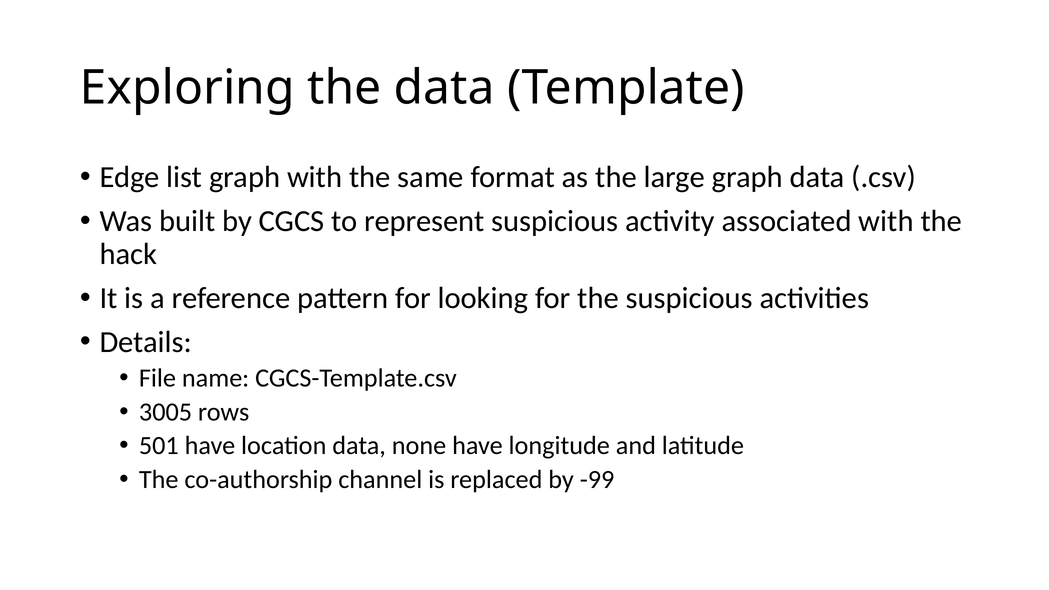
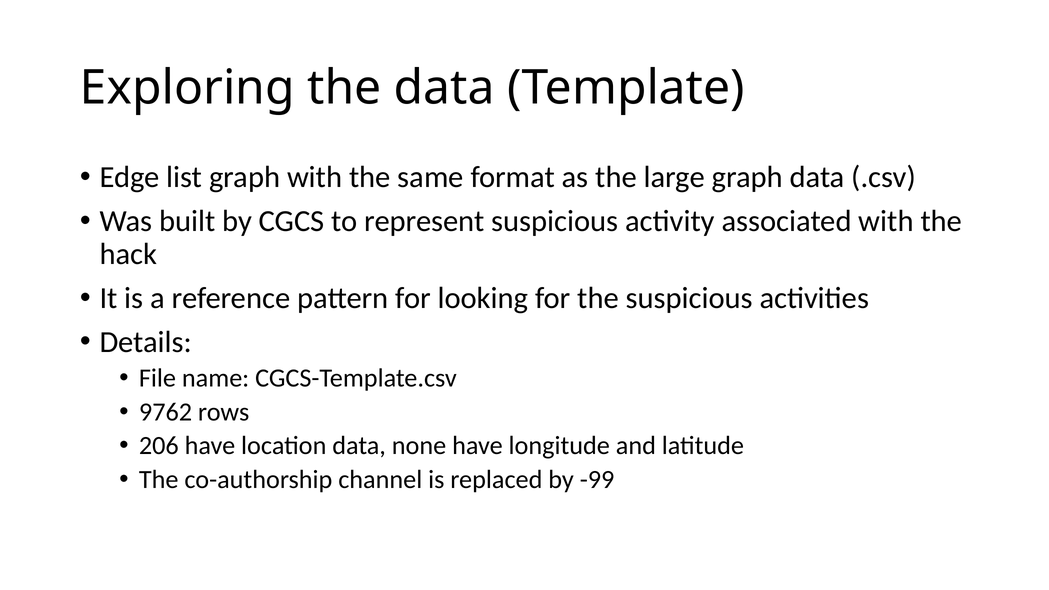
3005: 3005 -> 9762 (166, 412)
501: 501 -> 206 (159, 446)
